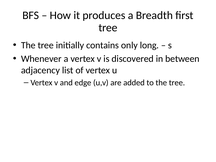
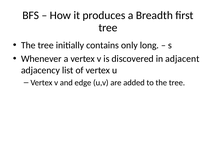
between: between -> adjacent (182, 59)
